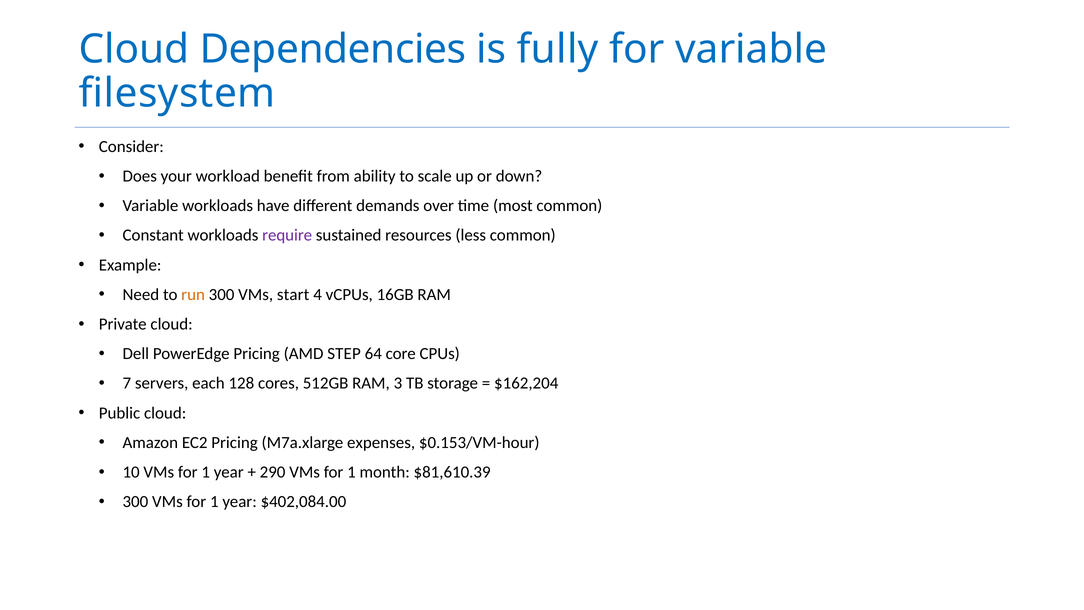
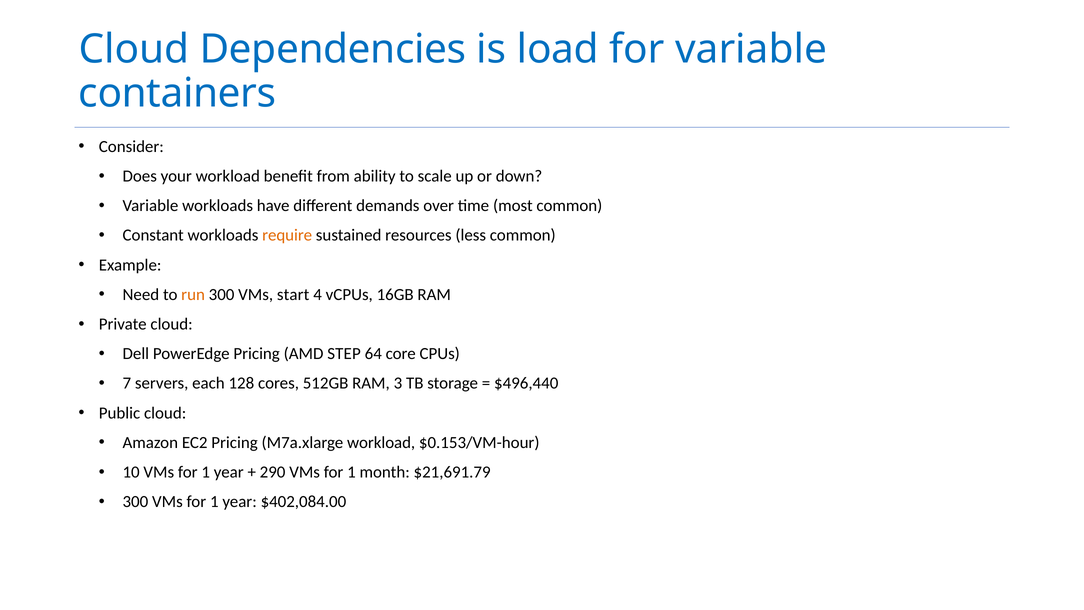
fully: fully -> load (558, 49)
filesystem: filesystem -> containers (177, 93)
require colour: purple -> orange (287, 235)
$162,204: $162,204 -> $496,440 (526, 383)
M7a.xlarge expenses: expenses -> workload (381, 442)
$81,610.39: $81,610.39 -> $21,691.79 (452, 472)
